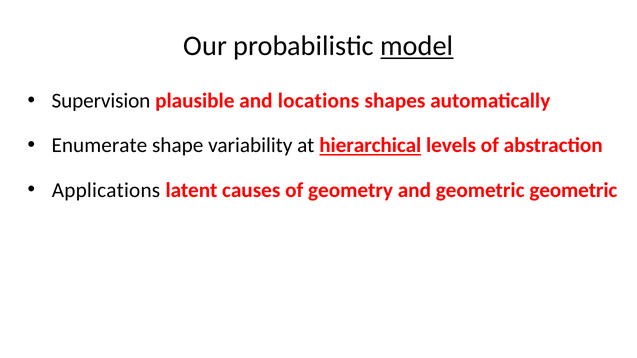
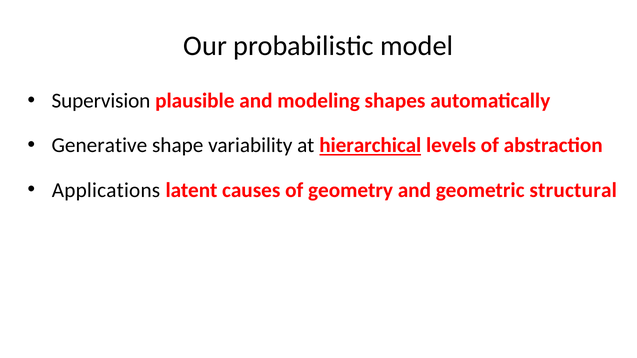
model underline: present -> none (417, 46)
locations: locations -> modeling (319, 101)
Enumerate: Enumerate -> Generative (99, 146)
geometric geometric: geometric -> structural (573, 190)
